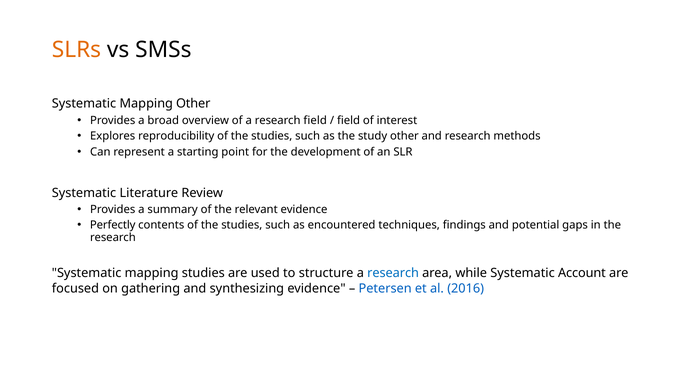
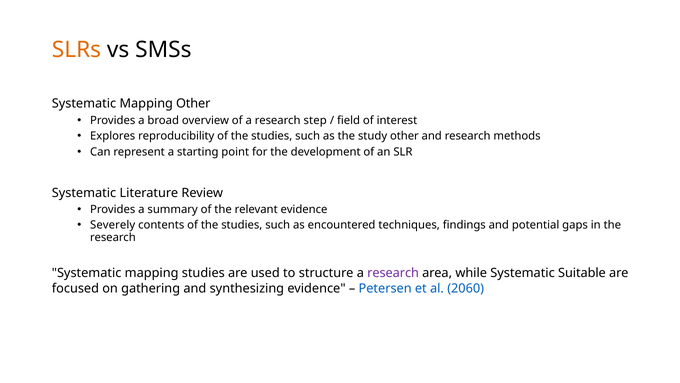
research field: field -> step (315, 120)
Perfectly: Perfectly -> Severely (113, 225)
research colour: blue -> purple (393, 273)
Account: Account -> Suitable (582, 273)
2016: 2016 -> 2060 (466, 288)
